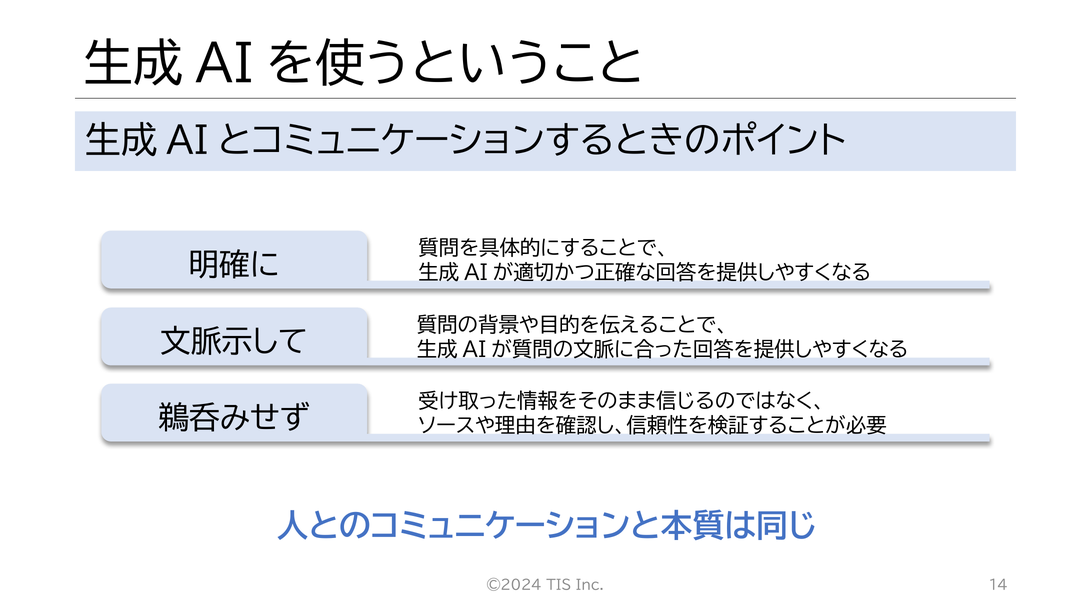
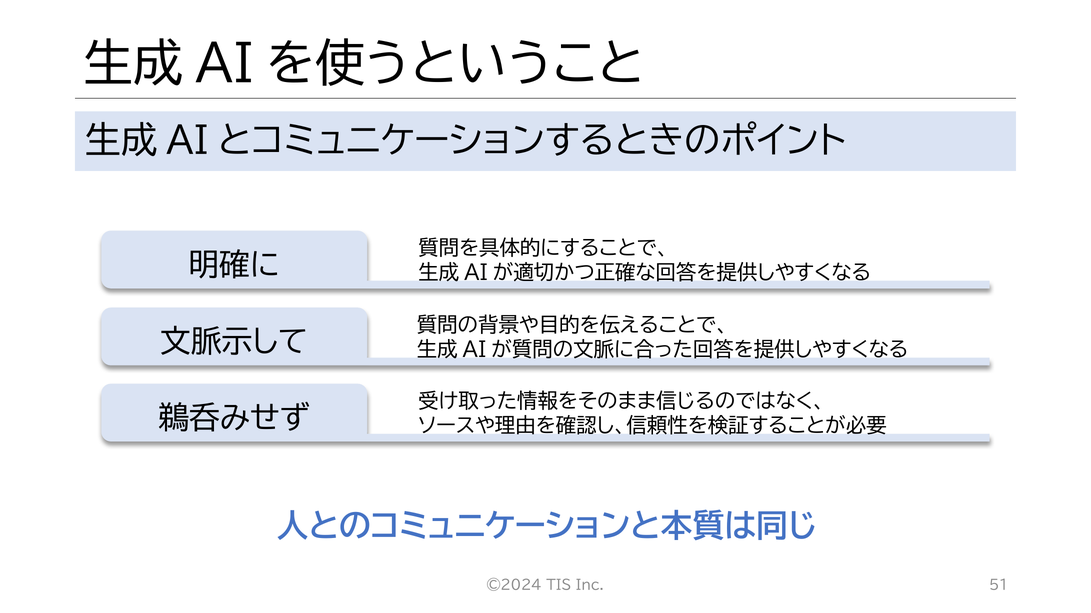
14: 14 -> 51 (998, 586)
